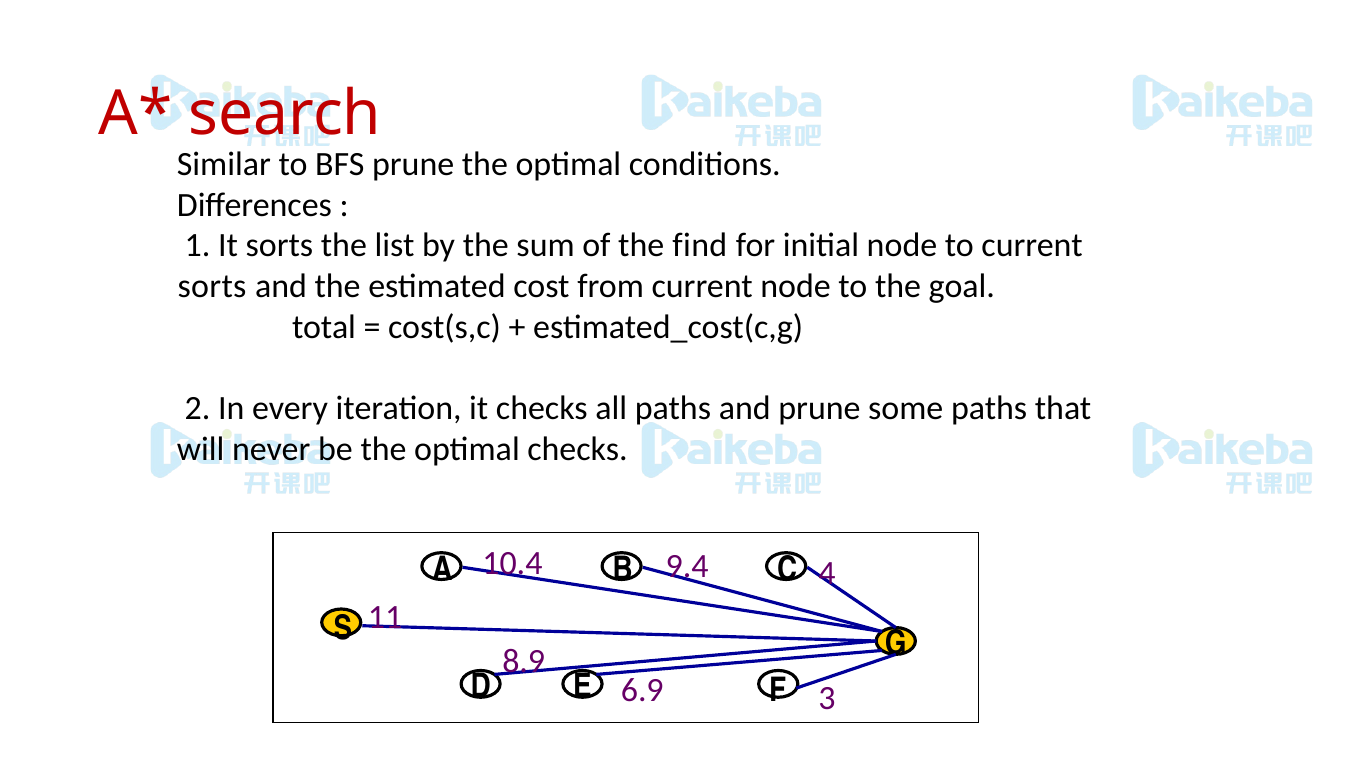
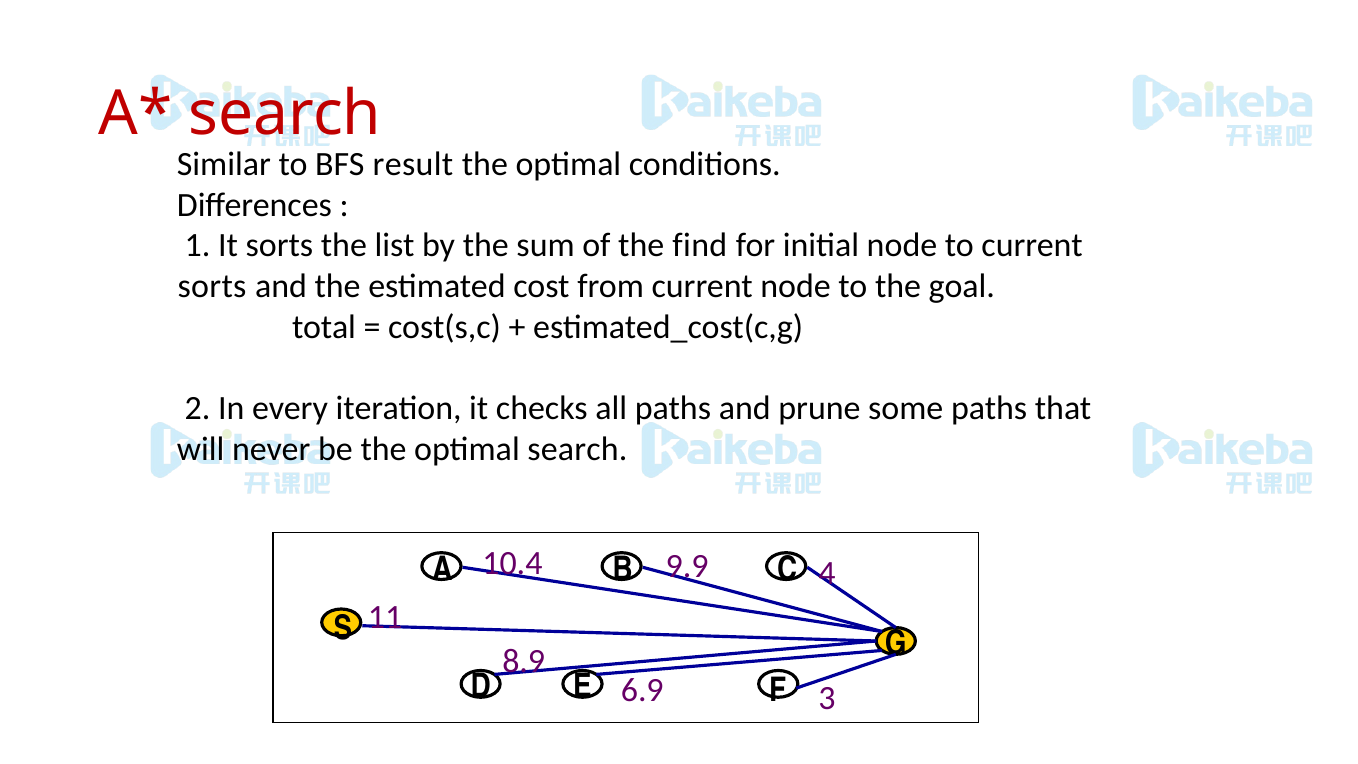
BFS prune: prune -> result (413, 164)
optimal checks: checks -> search (577, 449)
9.4: 9.4 -> 9.9 (687, 566)
